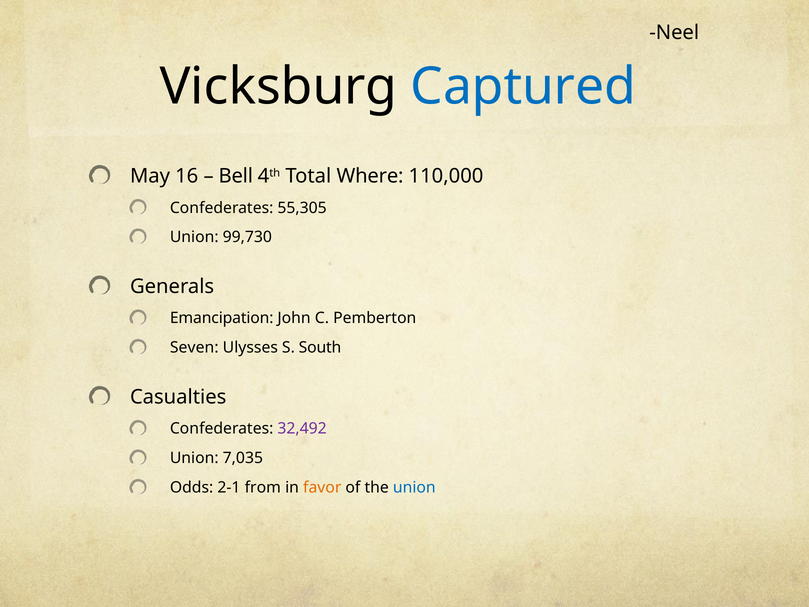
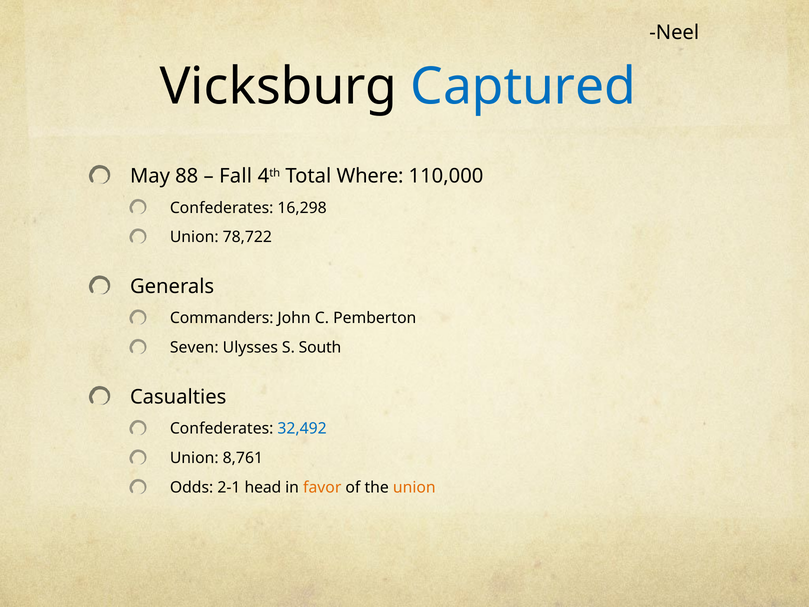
16: 16 -> 88 (187, 176)
Bell: Bell -> Fall (236, 176)
55,305: 55,305 -> 16,298 (302, 208)
99,730: 99,730 -> 78,722 (247, 237)
Emancipation: Emancipation -> Commanders (222, 318)
32,492 colour: purple -> blue (302, 429)
7,035: 7,035 -> 8,761 (243, 458)
from: from -> head (263, 487)
union colour: blue -> orange (414, 487)
